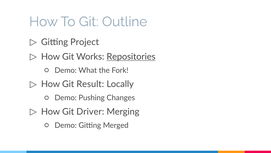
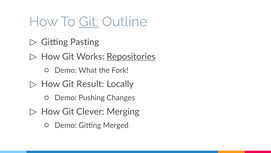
Git underline: none -> present (89, 22)
Project: Project -> Pasting (85, 42)
Driver: Driver -> Clever (90, 111)
